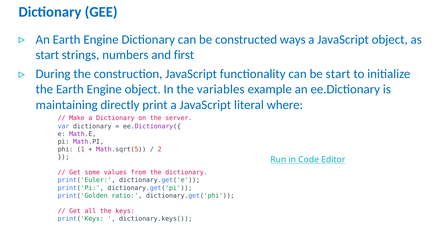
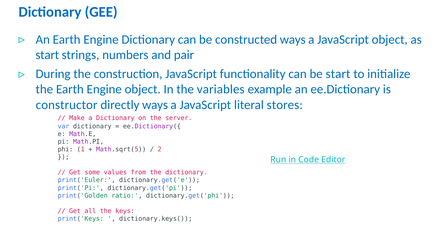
first: first -> pair (184, 55)
maintaining: maintaining -> constructor (67, 105)
directly print: print -> ways (155, 105)
where: where -> stores (285, 105)
